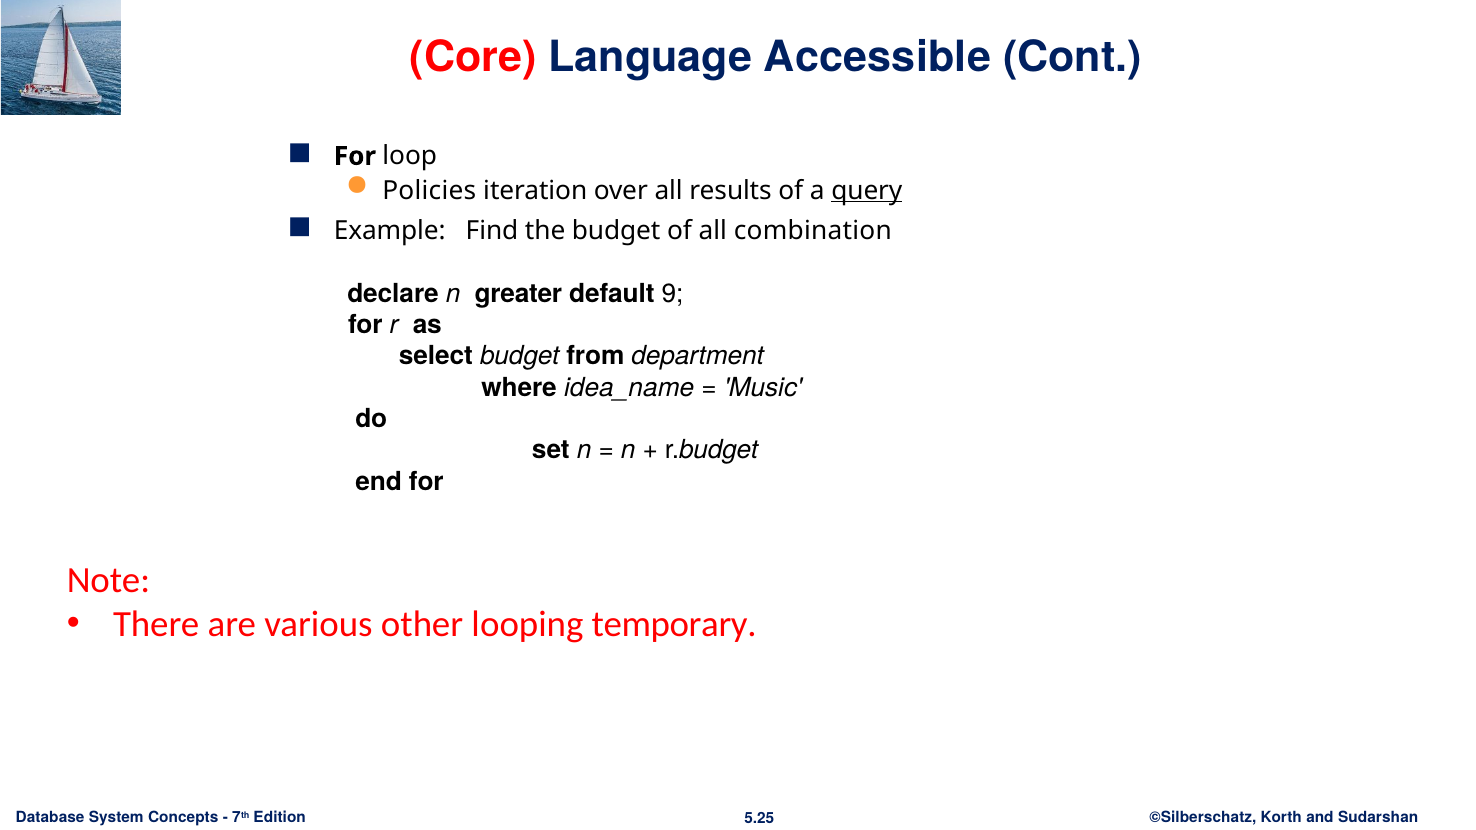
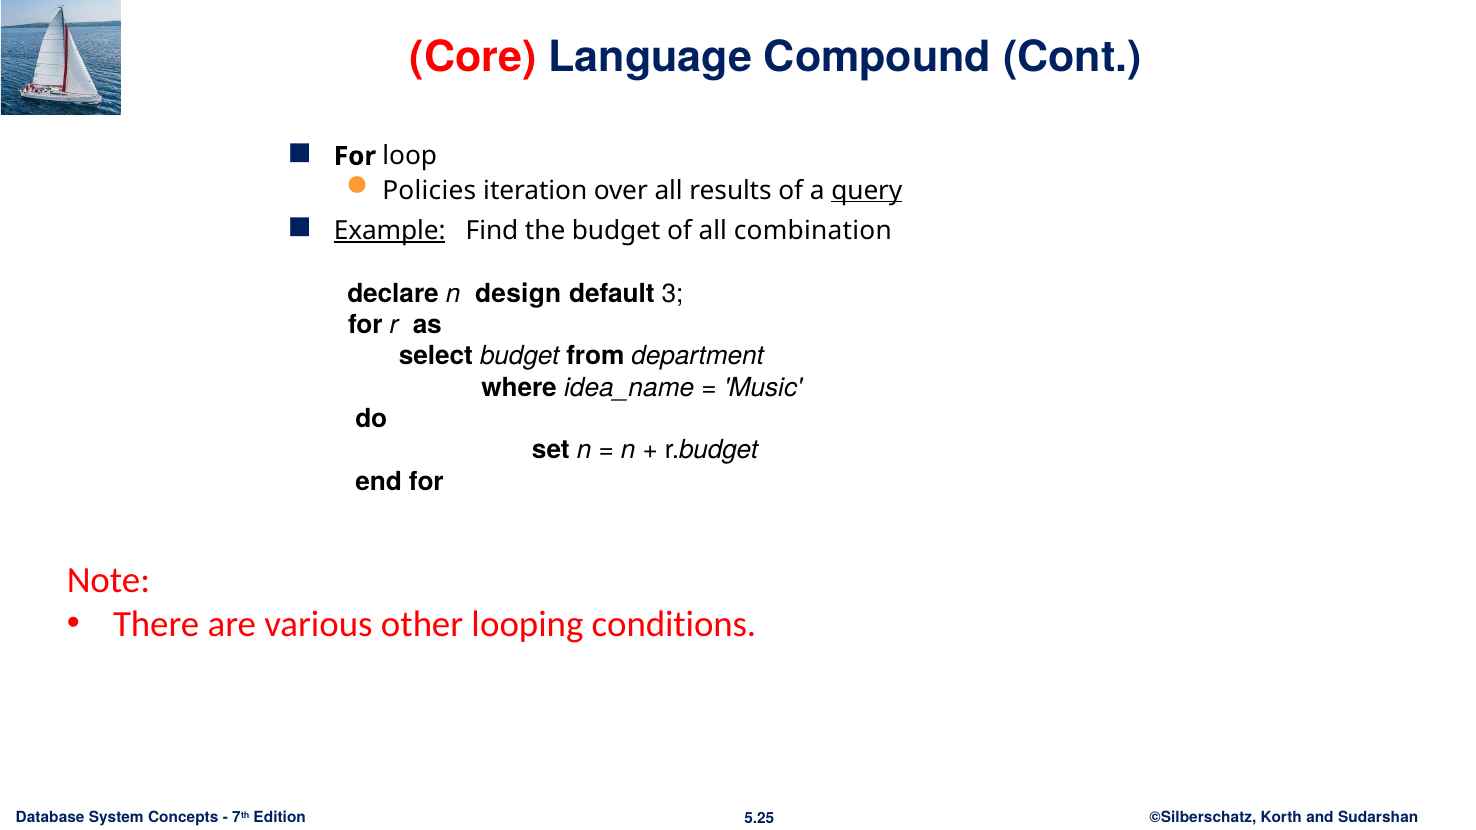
Accessible: Accessible -> Compound (878, 58)
Example underline: none -> present (390, 231)
greater: greater -> design (518, 294)
9: 9 -> 3 (673, 294)
temporary: temporary -> conditions (674, 624)
